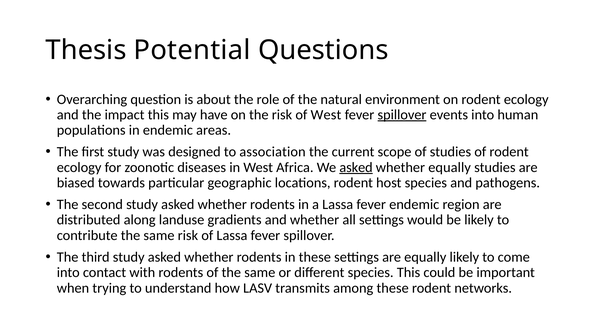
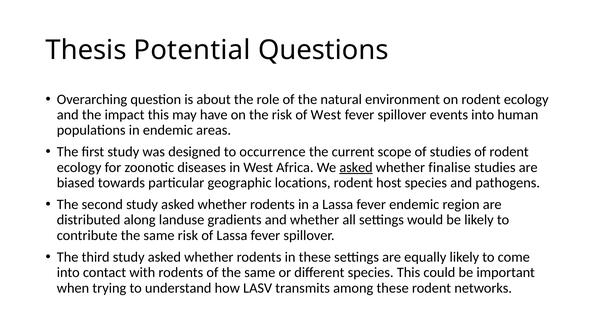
spillover underline: present -> none (402, 115)
association: association -> occurrence (273, 152)
whether equally: equally -> finalise (450, 168)
